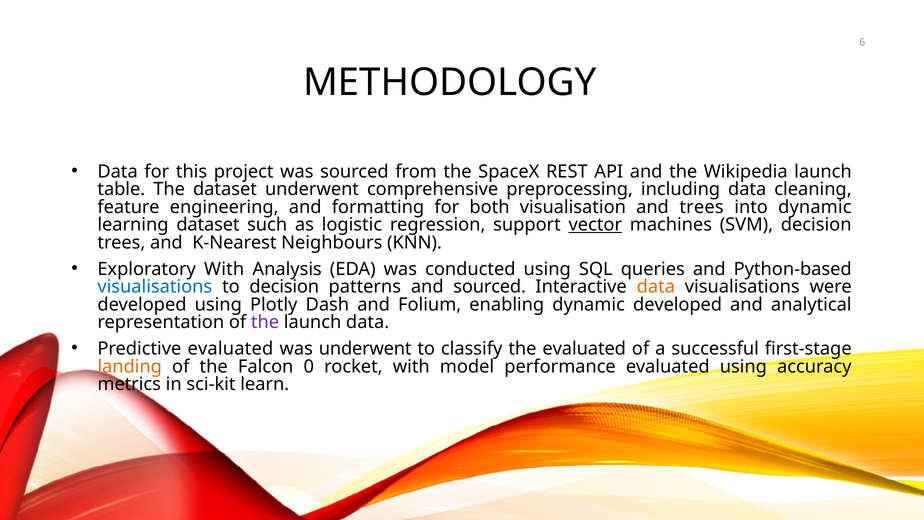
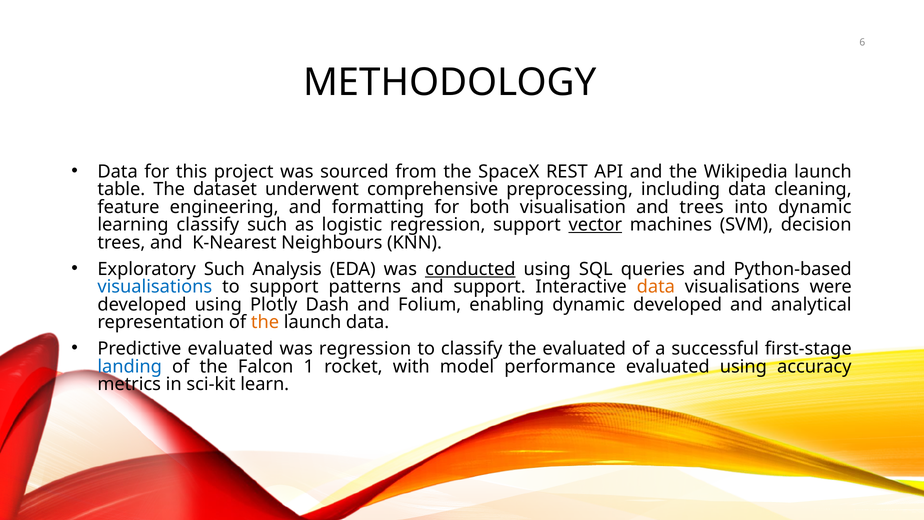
learning dataset: dataset -> classify (208, 225)
Exploratory With: With -> Such (224, 269)
conducted underline: none -> present (470, 269)
to decision: decision -> support (284, 287)
and sourced: sourced -> support (490, 287)
the colour: purple -> orange (265, 322)
was underwent: underwent -> regression (365, 349)
landing colour: orange -> blue (130, 366)
0: 0 -> 1 (309, 366)
